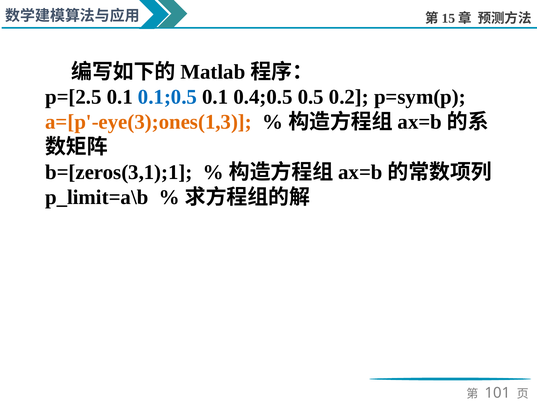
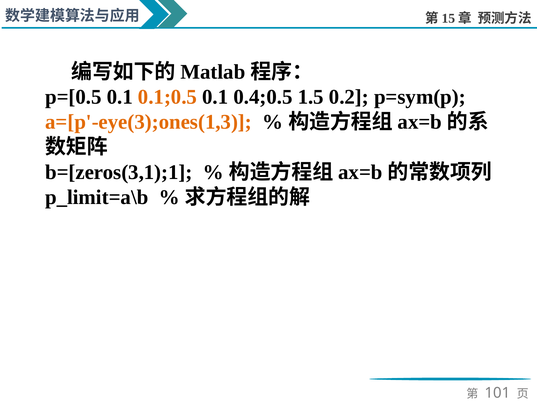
p=[2.5: p=[2.5 -> p=[0.5 (73, 97)
0.1;0.5 colour: blue -> orange (167, 97)
0.5: 0.5 -> 1.5 (311, 97)
